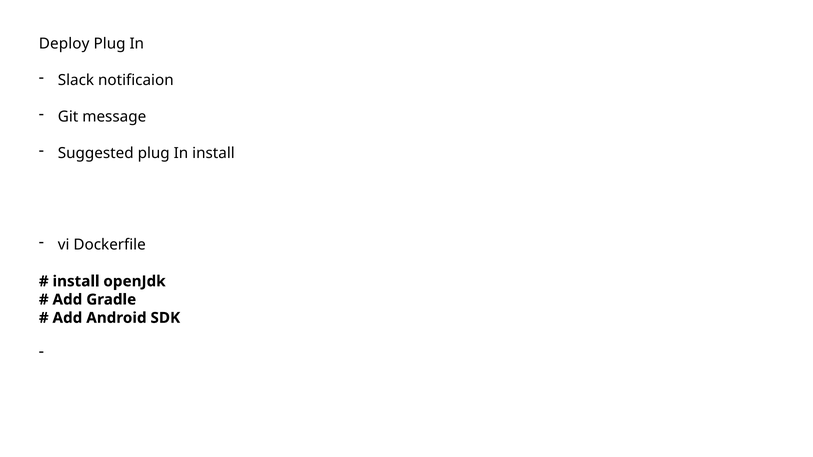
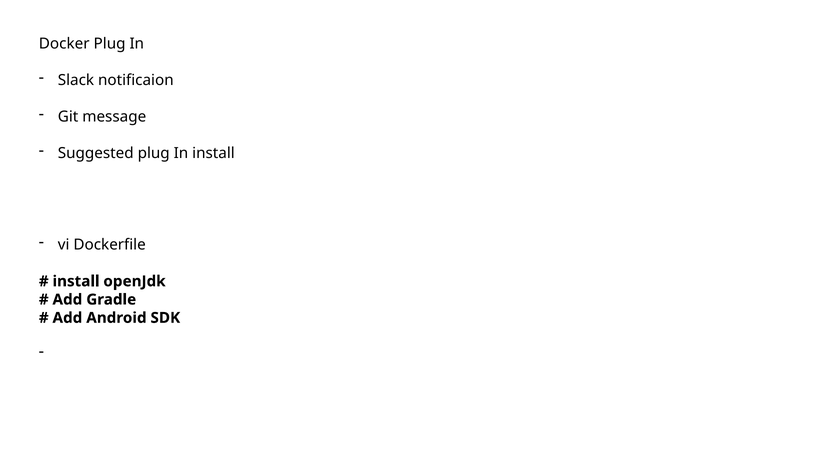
Deploy: Deploy -> Docker (64, 44)
